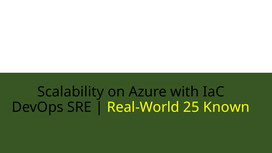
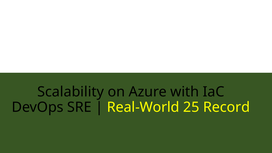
Known: Known -> Record (226, 107)
